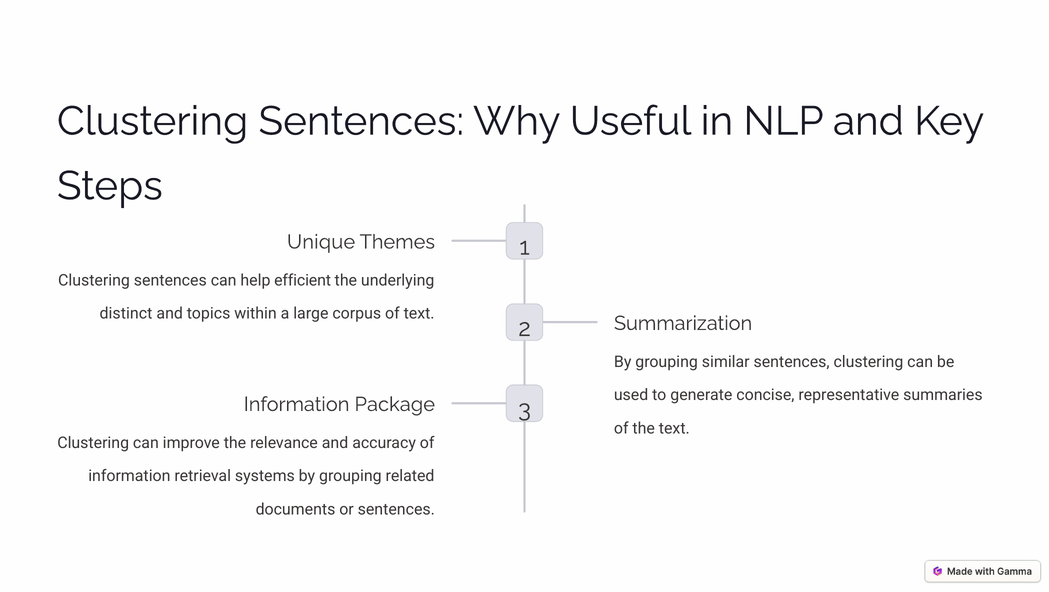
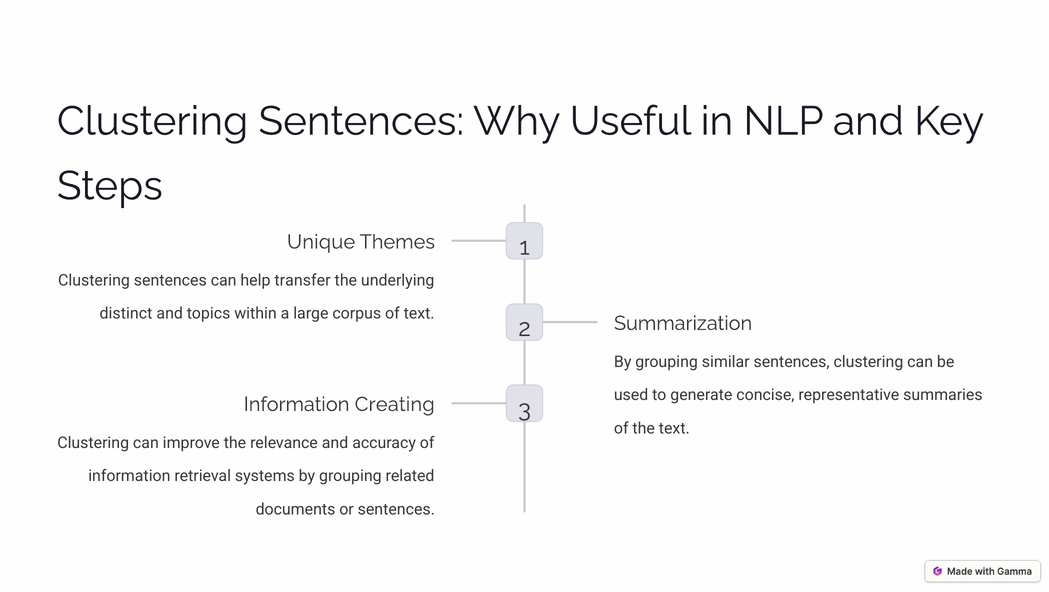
efficient: efficient -> transfer (302, 280)
Package: Package -> Creating (395, 404)
